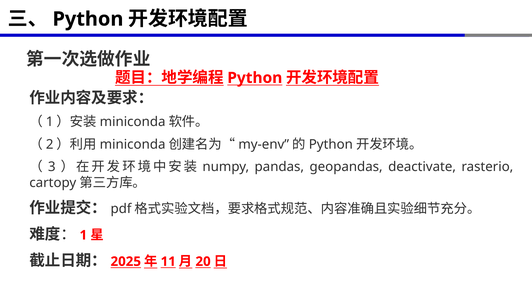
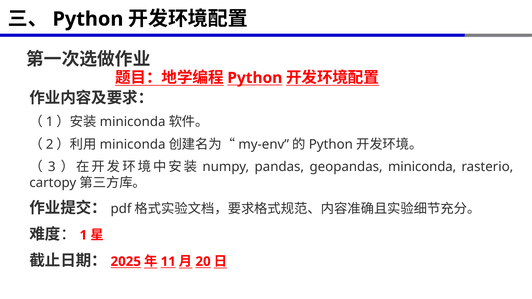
geopandas deactivate: deactivate -> miniconda (422, 167)
